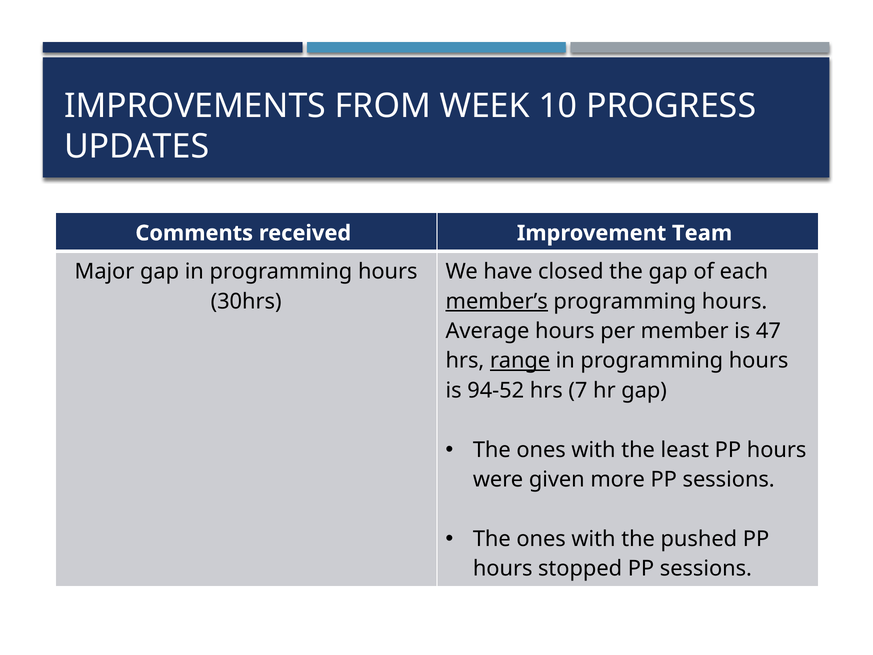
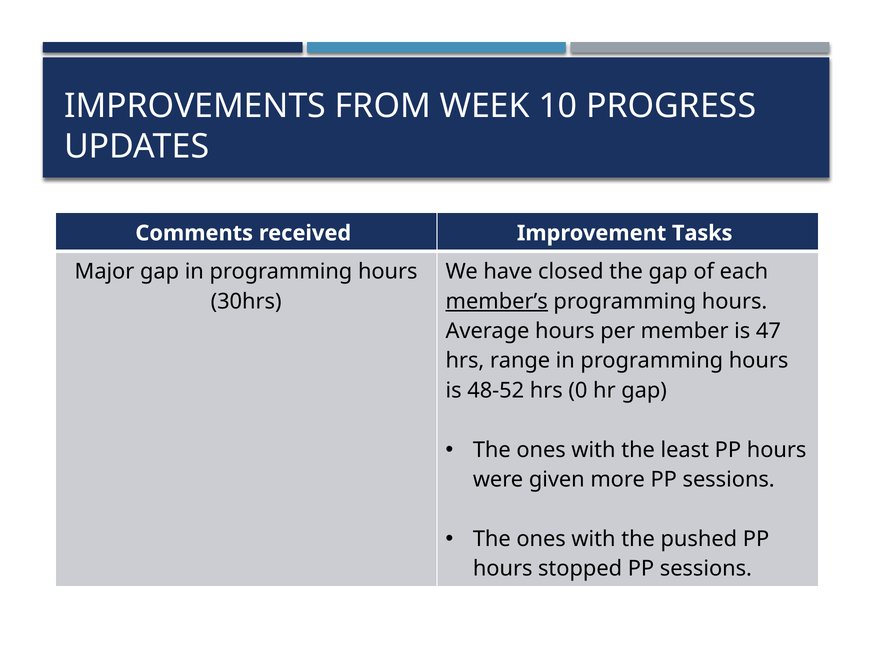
Team: Team -> Tasks (702, 233)
range underline: present -> none (520, 361)
94-52: 94-52 -> 48-52 (496, 390)
7: 7 -> 0 (578, 390)
